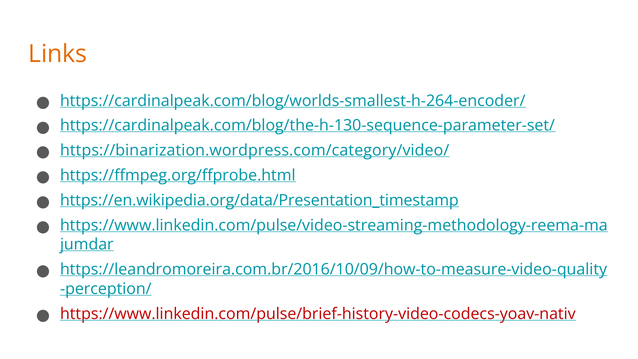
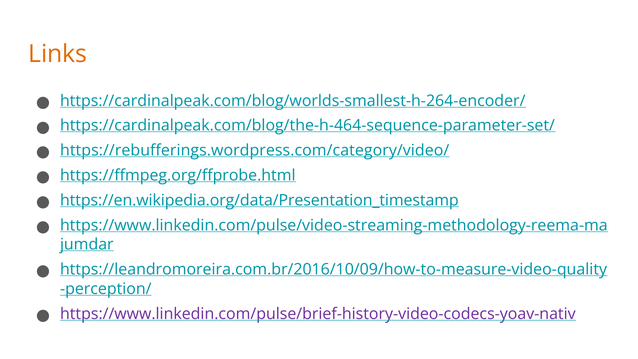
https://cardinalpeak.com/blog/the-h-130-sequence-parameter-set/: https://cardinalpeak.com/blog/the-h-130-sequence-parameter-set/ -> https://cardinalpeak.com/blog/the-h-464-sequence-parameter-set/ (307, 126)
https://binarization.wordpress.com/category/video/: https://binarization.wordpress.com/category/video/ -> https://rebufferings.wordpress.com/category/video/ (255, 151)
https://www.linkedin.com/pulse/brief-history-video-codecs-yoav-nativ colour: red -> purple (318, 314)
